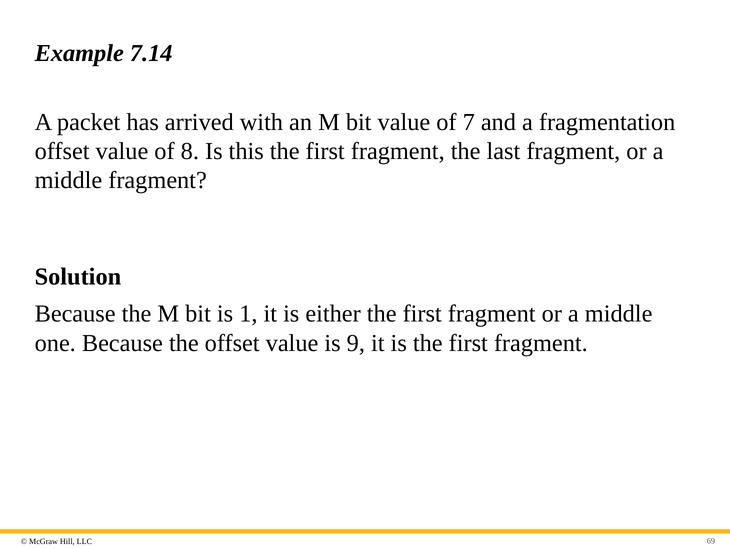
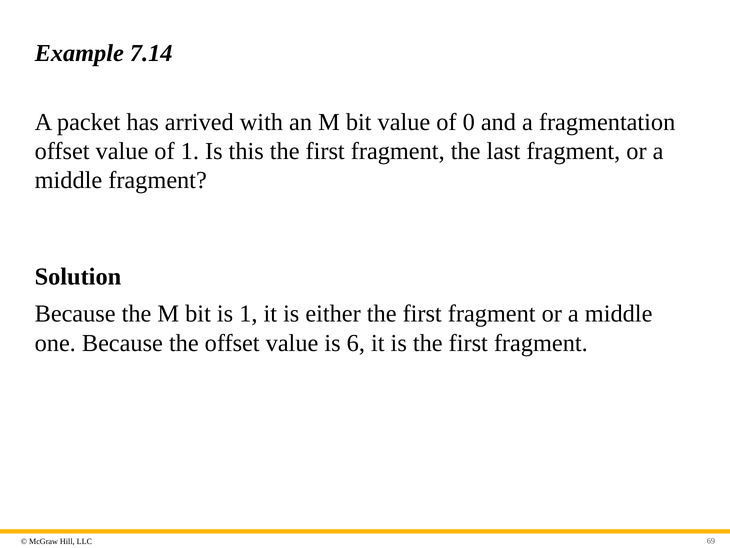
7: 7 -> 0 (469, 122)
of 8: 8 -> 1 (190, 151)
9: 9 -> 6 (356, 343)
